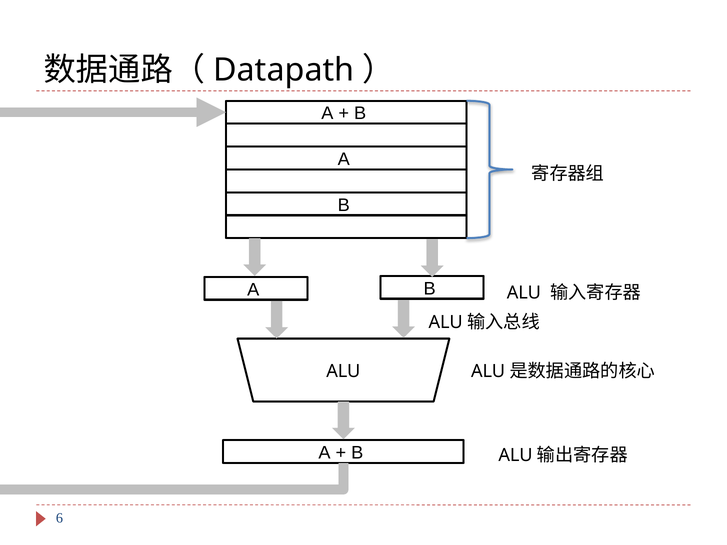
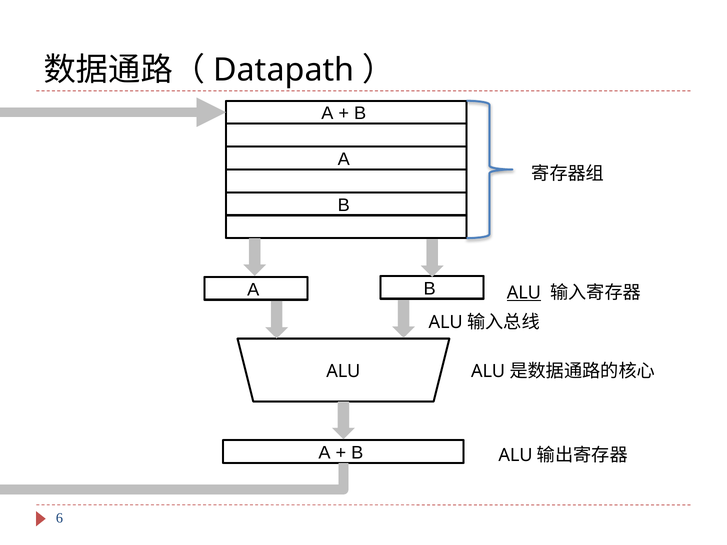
ALU underline: none -> present (524, 293)
